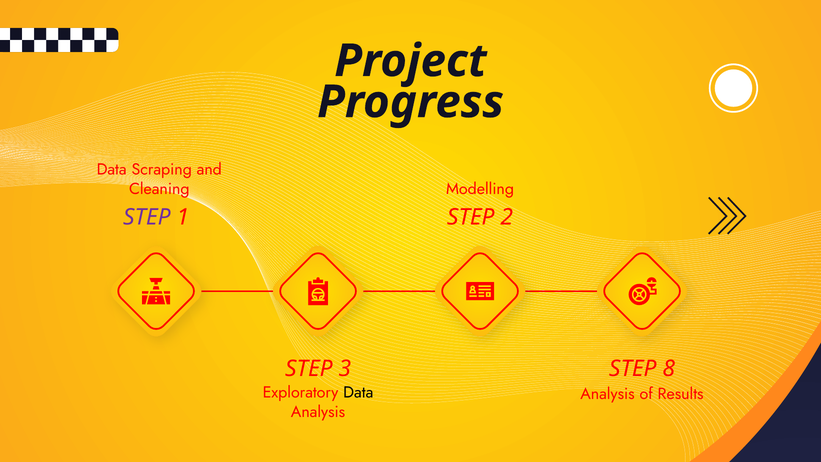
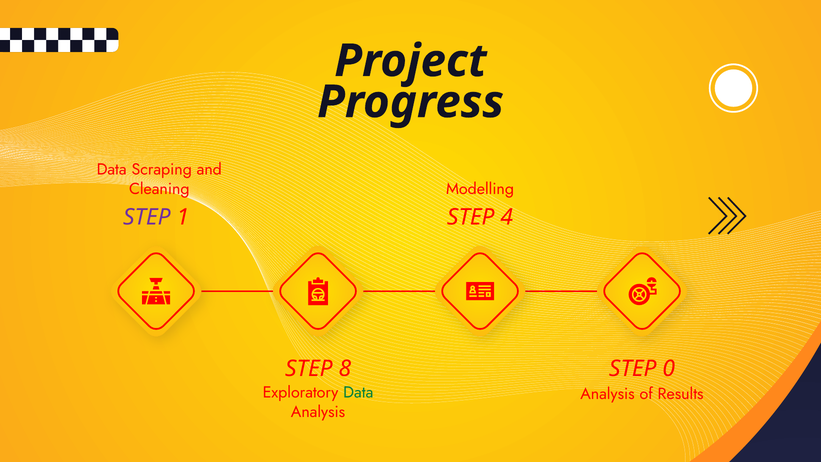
2: 2 -> 4 (507, 217)
3: 3 -> 8 (345, 369)
8: 8 -> 0 (669, 369)
Data colour: black -> green (358, 393)
